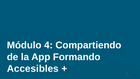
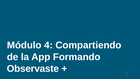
Accesibles: Accesibles -> Observaste (33, 68)
